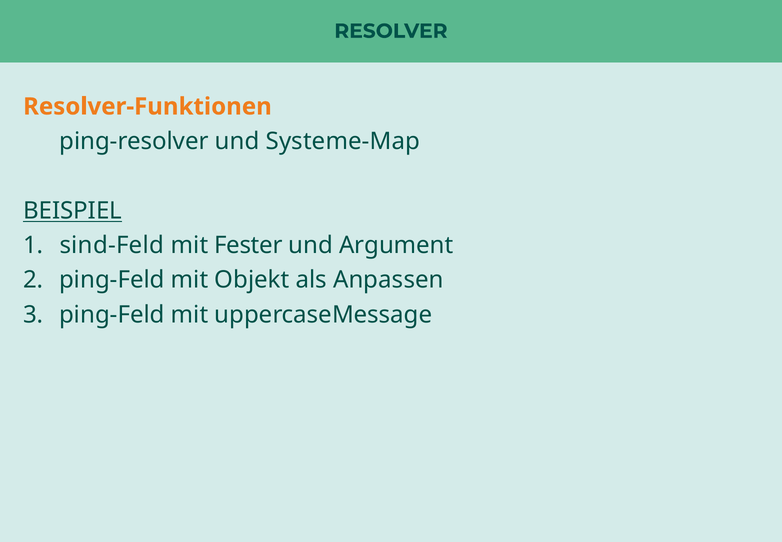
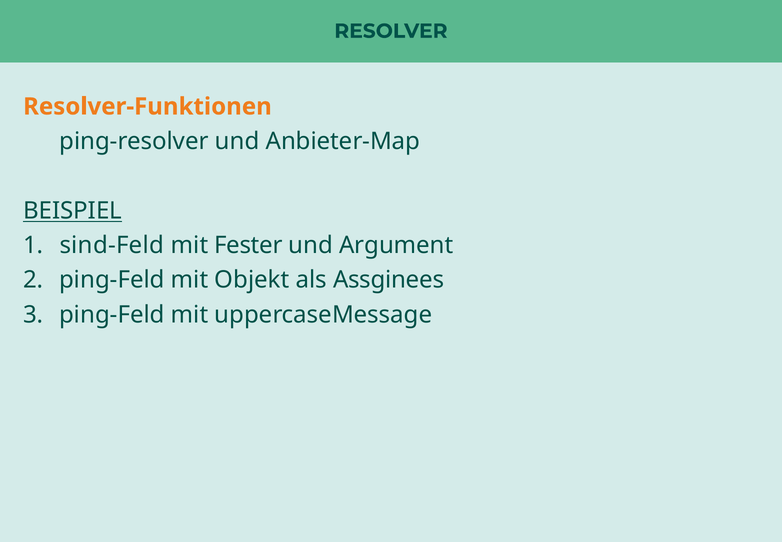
Systeme-Map: Systeme-Map -> Anbieter-Map (343, 141)
Anpassen: Anpassen -> Assginees (389, 280)
